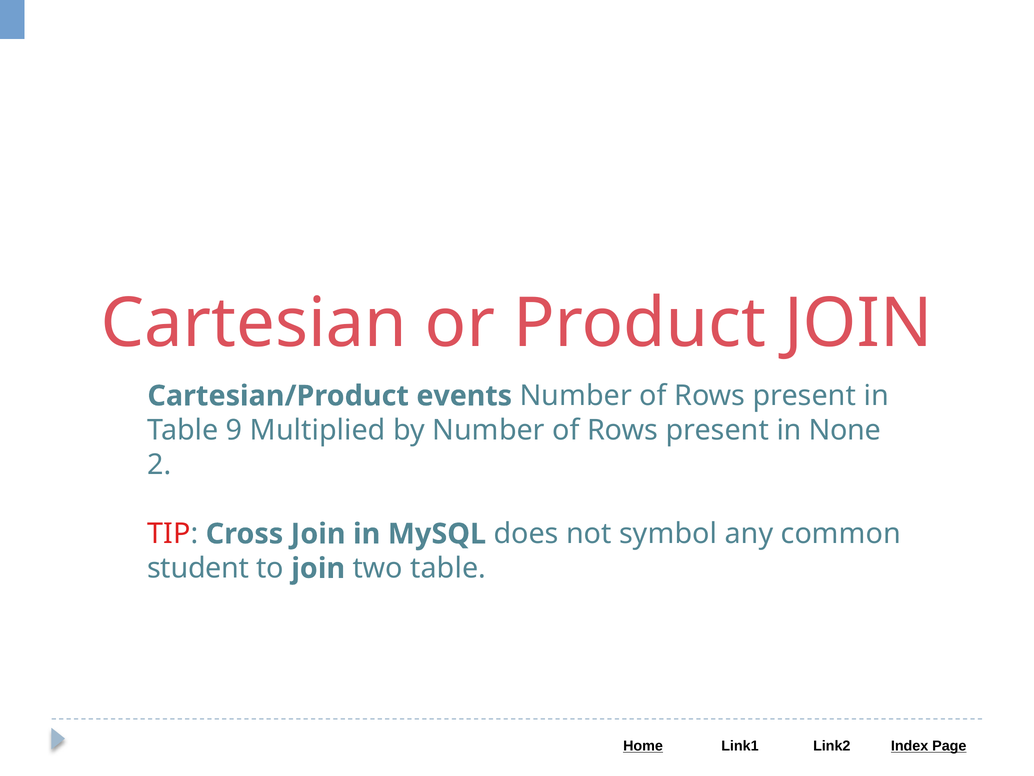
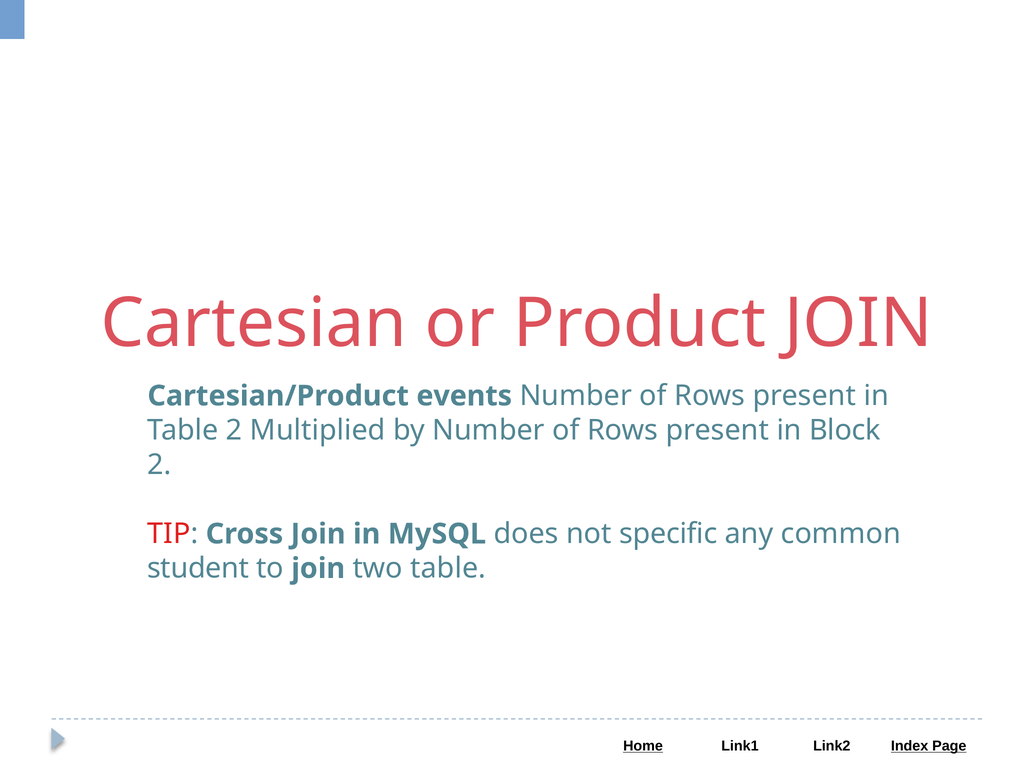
Table 9: 9 -> 2 (234, 430)
None: None -> Block (845, 430)
symbol: symbol -> specific (668, 534)
